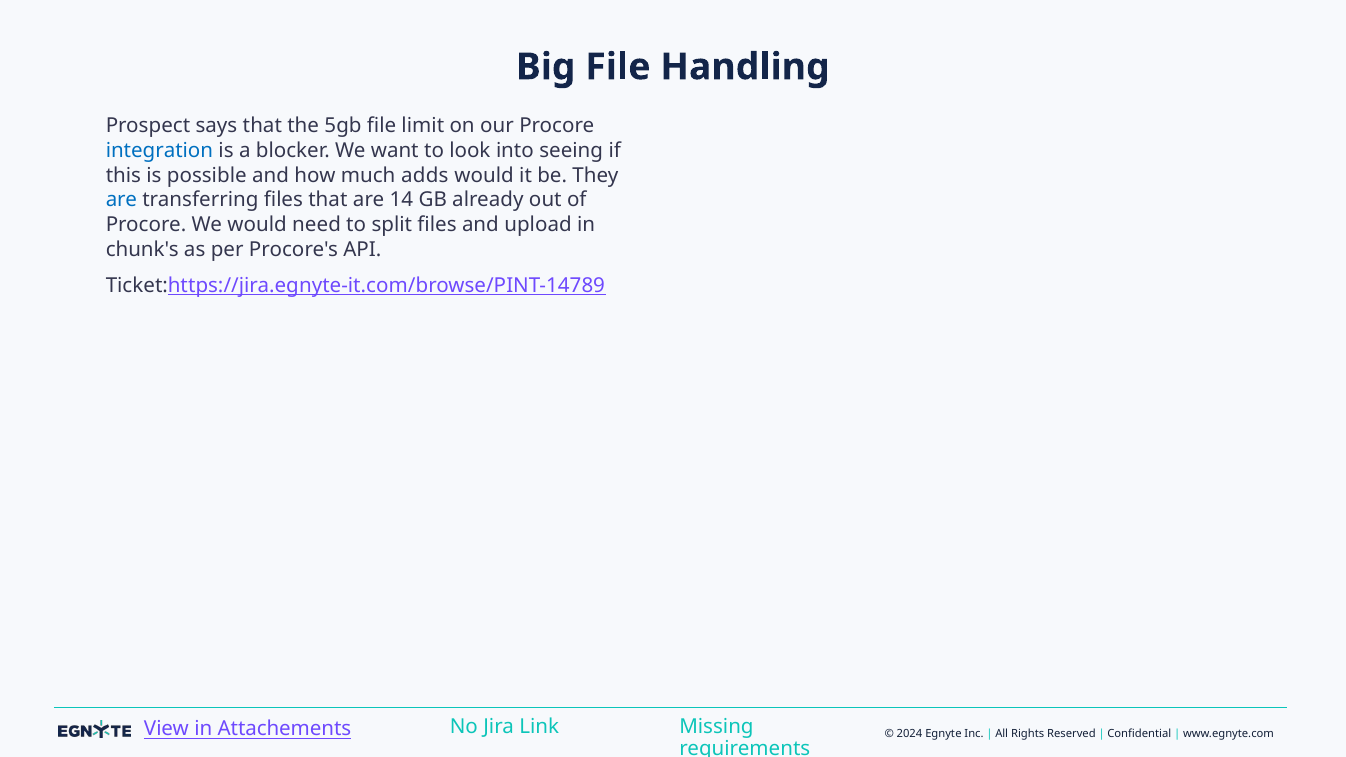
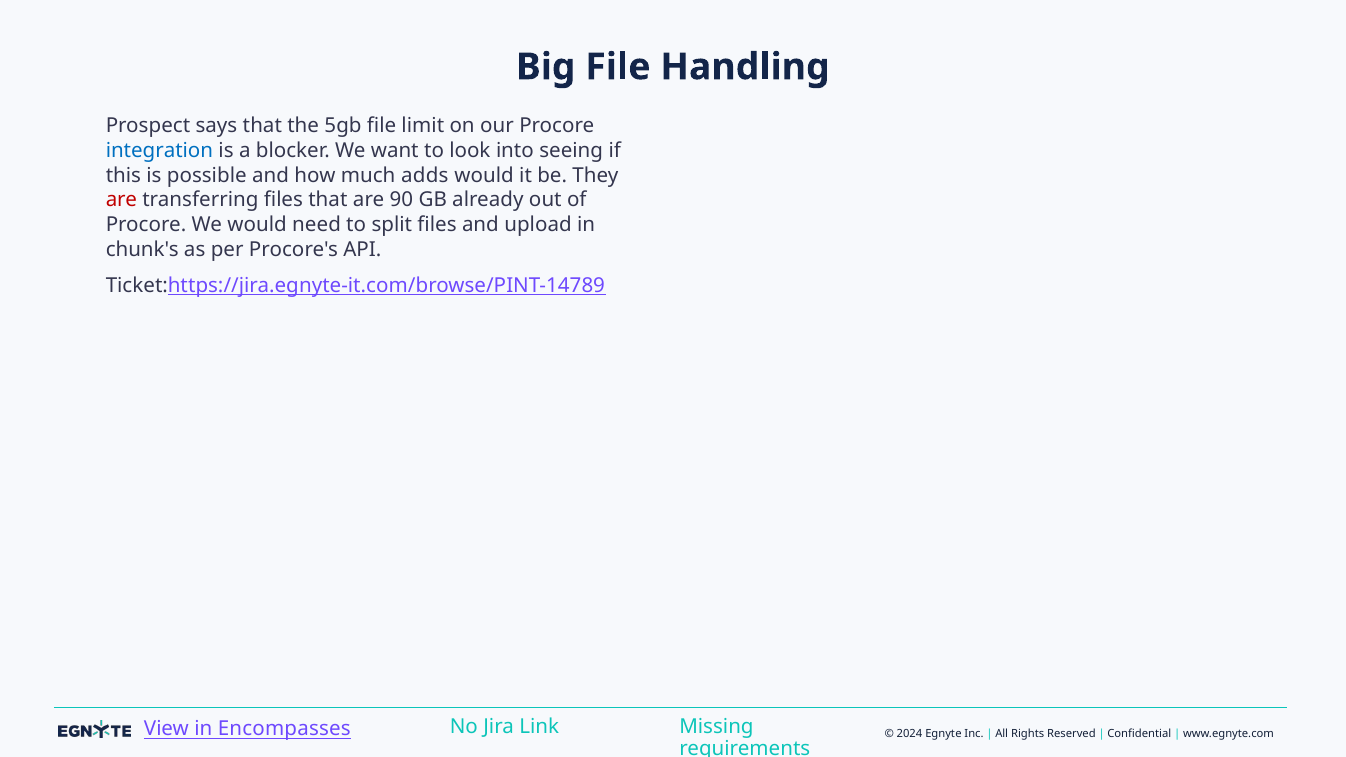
are colour: blue -> red (121, 200)
14: 14 -> 90 (401, 200)
Attachements: Attachements -> Encompasses (284, 729)
